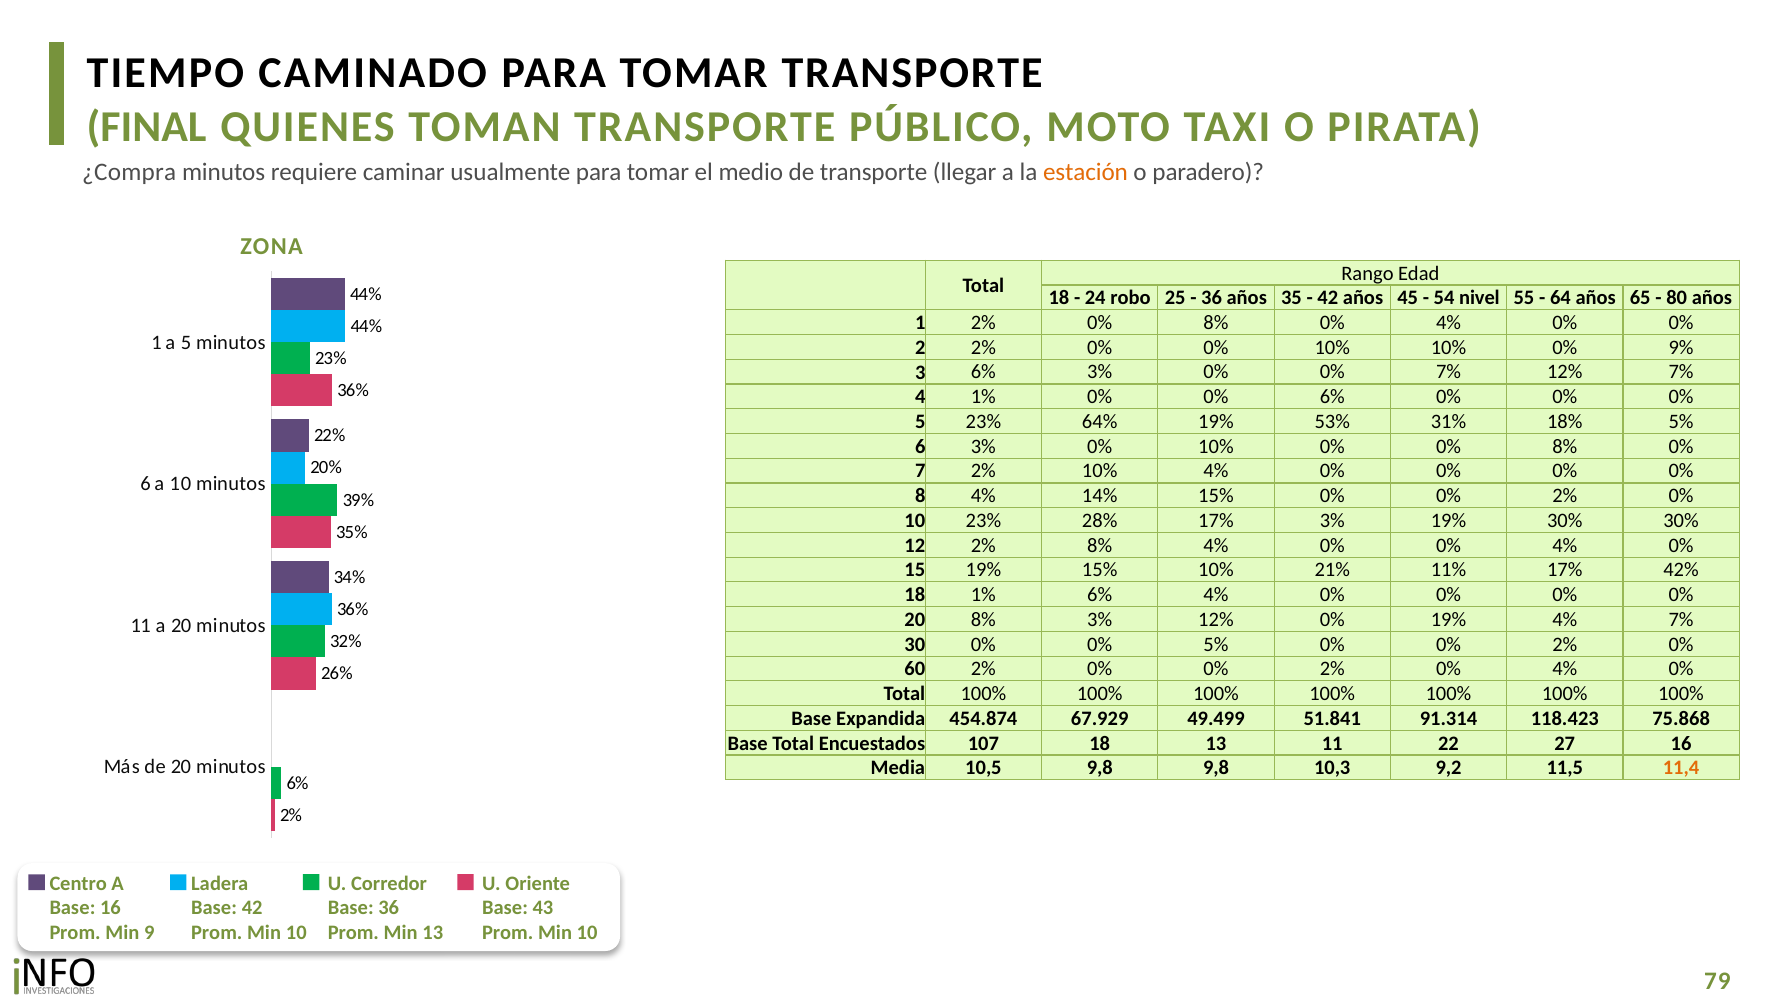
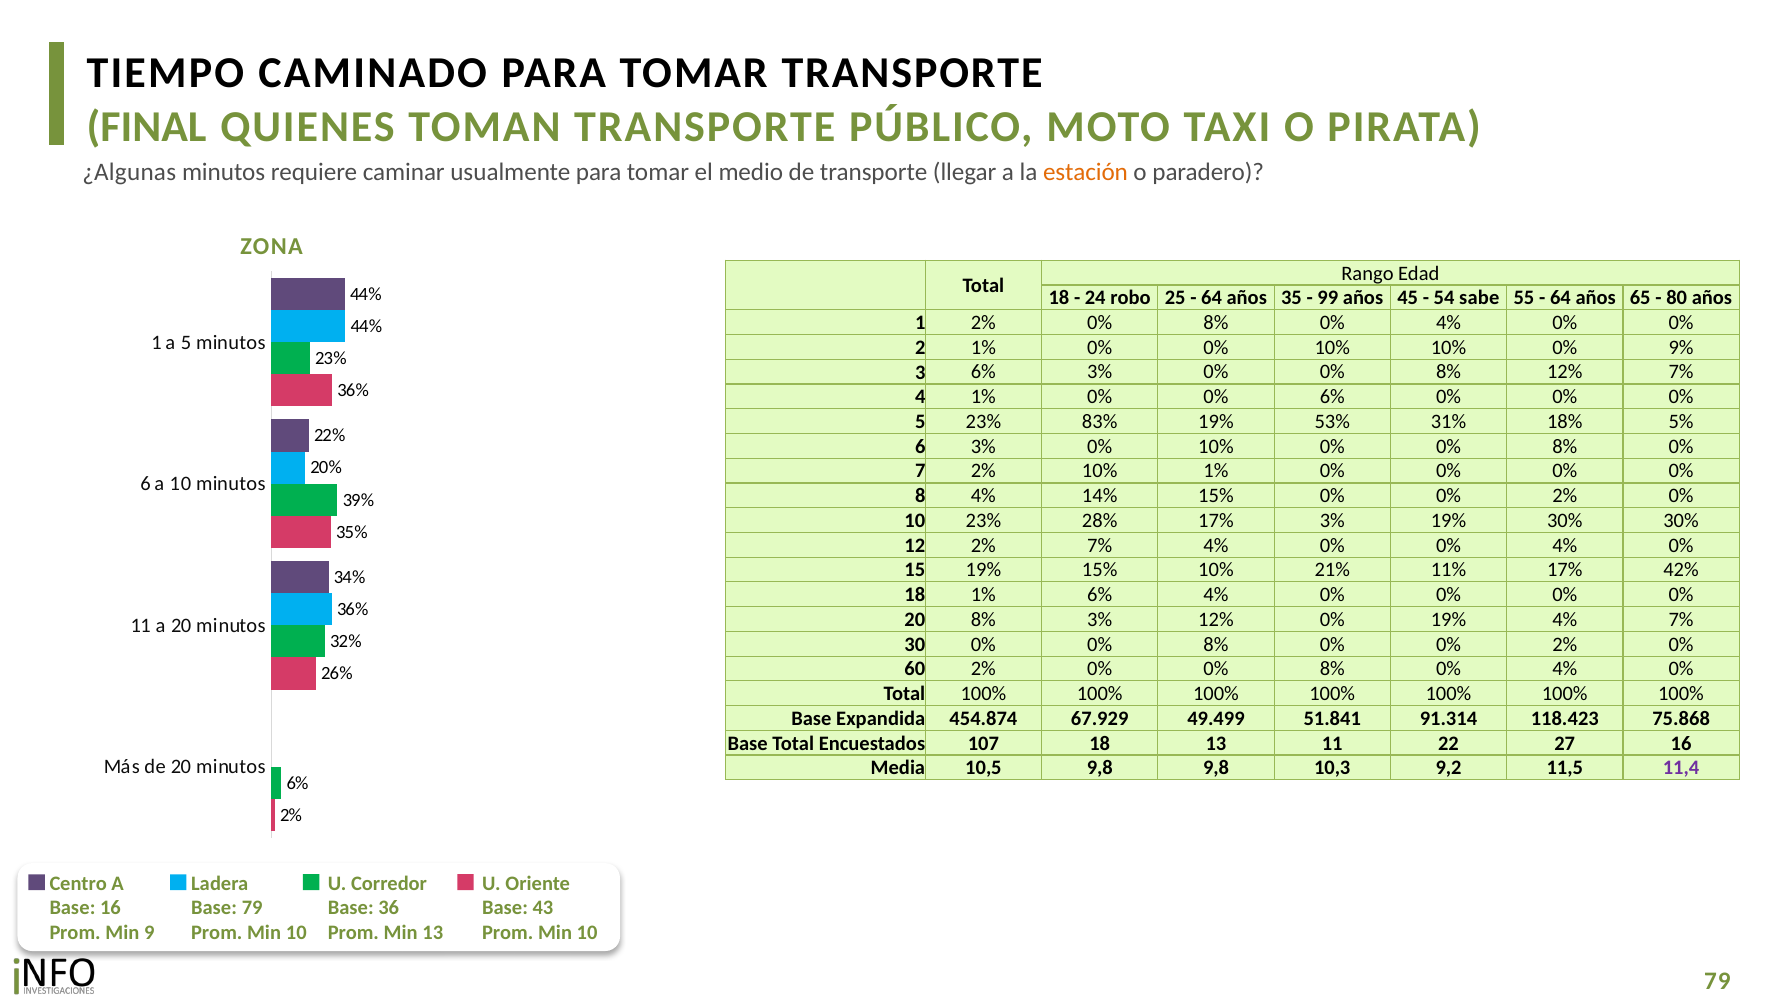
¿Compra: ¿Compra -> ¿Algunas (129, 173)
36: 36 -> 64 (1212, 298)
42: 42 -> 99 (1328, 298)
nivel: nivel -> sabe (1479, 298)
2 2%: 2% -> 1% (983, 347)
3% 0% 0% 7%: 7% -> 8% (1449, 372)
64%: 64% -> 83% (1100, 422)
10% 4%: 4% -> 1% (1216, 471)
2% 8%: 8% -> 7% (1100, 545)
30 0% 0% 5%: 5% -> 8% (1216, 644)
2% 0% 0% 2%: 2% -> 8% (1332, 669)
11,4 colour: orange -> purple (1681, 768)
Base 42: 42 -> 79 (252, 908)
